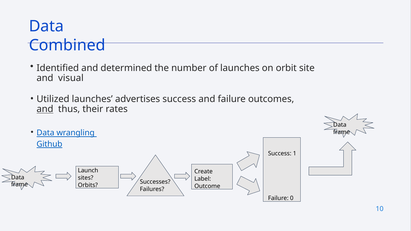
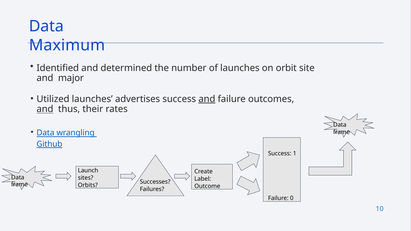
Combined: Combined -> Maximum (67, 45)
visual: visual -> major (71, 78)
and underline: none -> present (207, 99)
